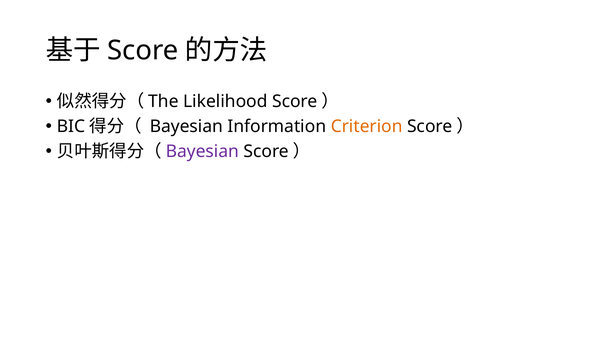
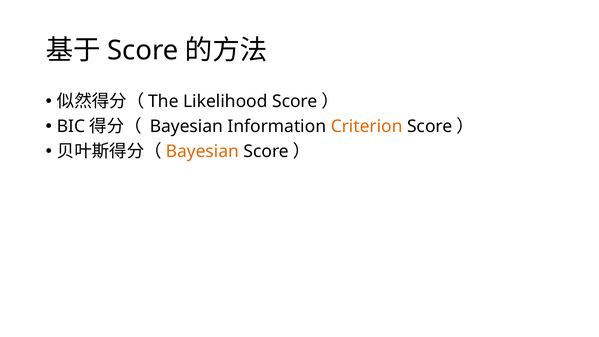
Bayesian colour: purple -> orange (202, 152)
